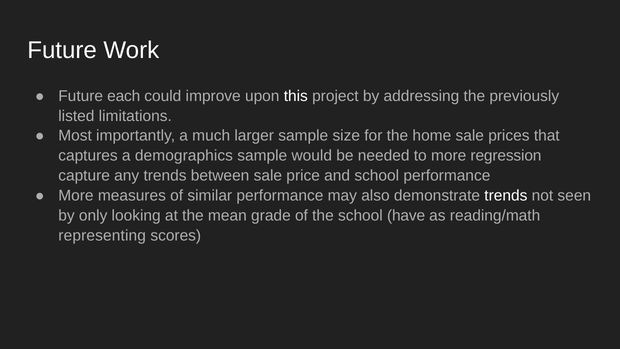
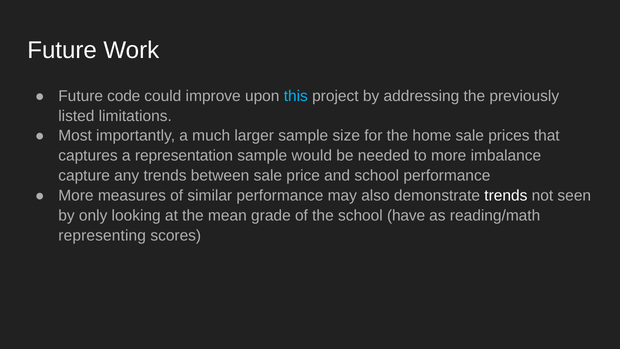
each: each -> code (124, 96)
this colour: white -> light blue (296, 96)
demographics: demographics -> representation (184, 156)
regression: regression -> imbalance (506, 156)
